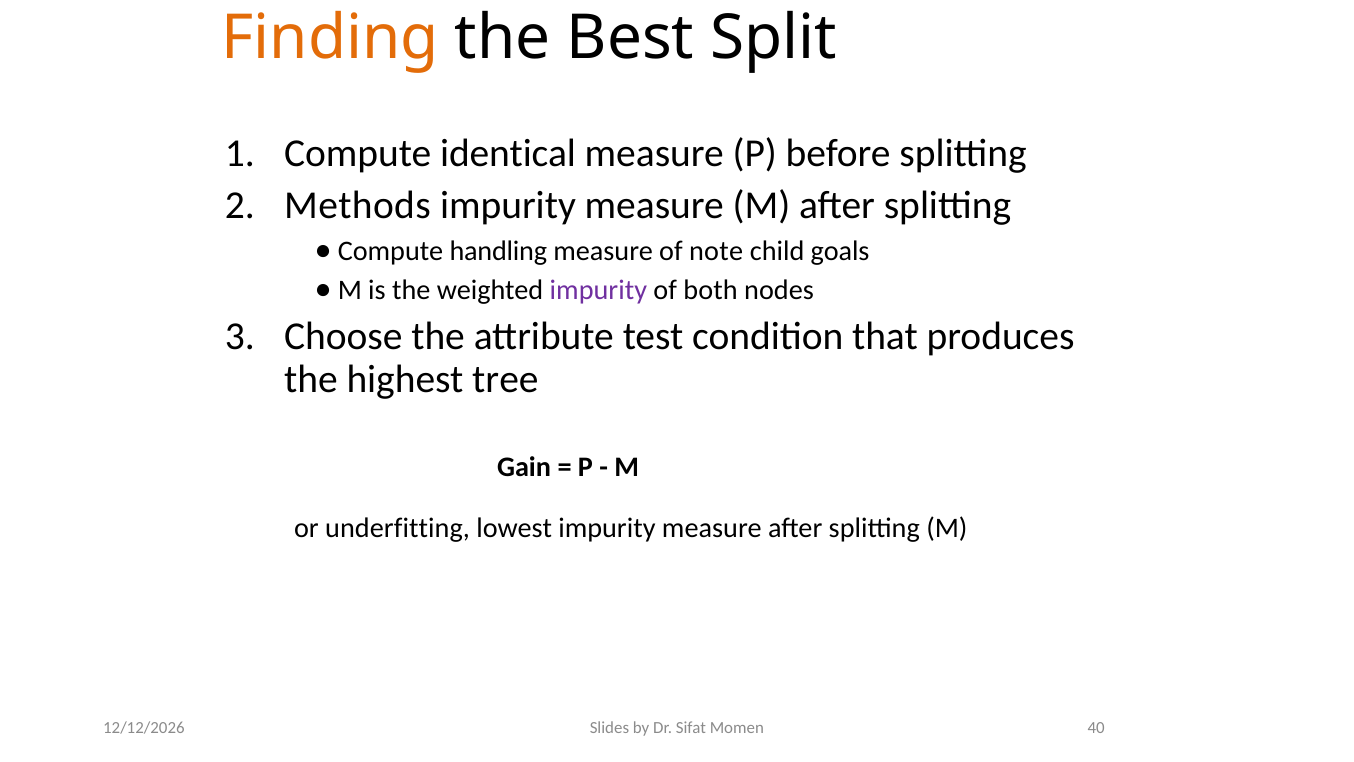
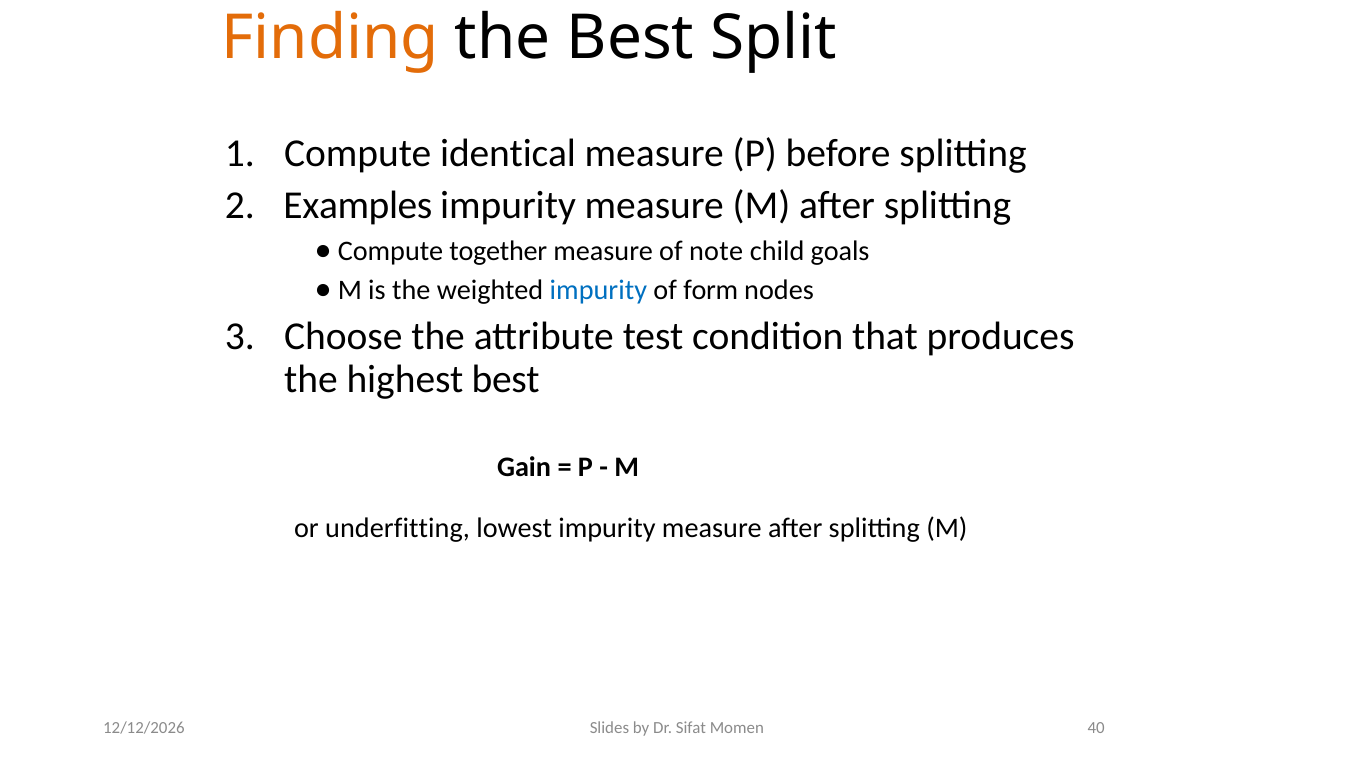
Methods: Methods -> Examples (358, 205)
handling: handling -> together (498, 251)
impurity colour: purple -> blue (598, 290)
both: both -> form (711, 290)
highest tree: tree -> best (506, 379)
